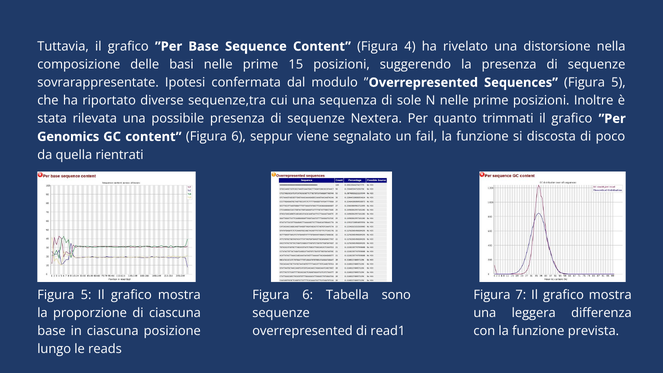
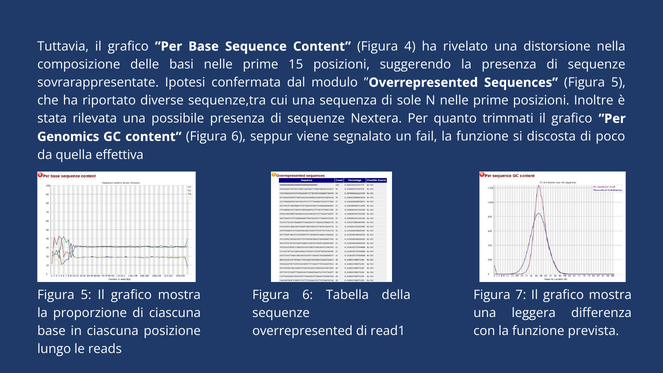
rientrati: rientrati -> effettiva (120, 155)
sono: sono -> della (396, 295)
